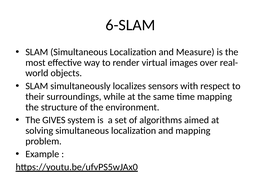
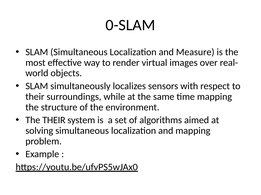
6-SLAM: 6-SLAM -> 0-SLAM (130, 25)
The GIVES: GIVES -> THEIR (54, 121)
